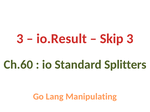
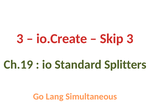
io.Result: io.Result -> io.Create (62, 39)
Ch.60: Ch.60 -> Ch.19 (18, 65)
Manipulating: Manipulating -> Simultaneous (91, 97)
